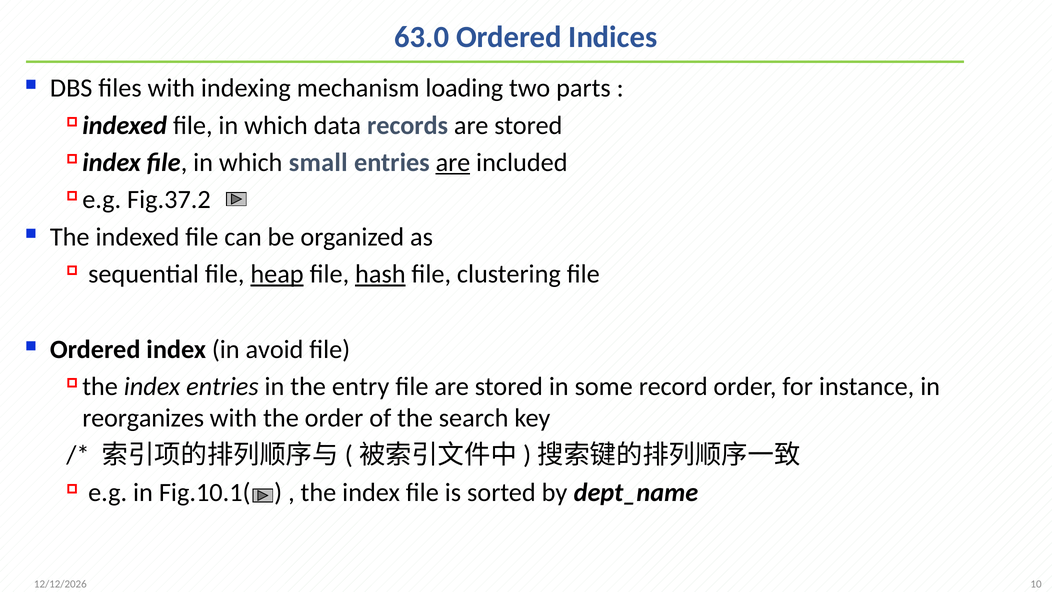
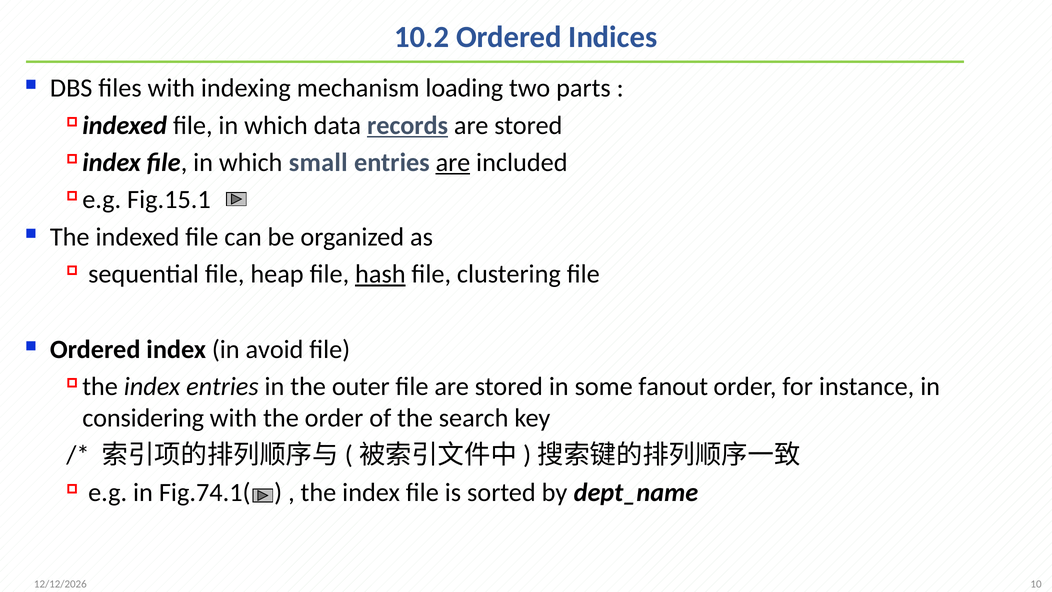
63.0: 63.0 -> 10.2 (422, 37)
records underline: none -> present (408, 125)
Fig.37.2: Fig.37.2 -> Fig.15.1 (169, 199)
heap underline: present -> none (277, 274)
entry: entry -> outer (361, 386)
record: record -> fanout (673, 386)
reorganizes: reorganizes -> considering (143, 418)
Fig.10.1(: Fig.10.1( -> Fig.74.1( (205, 492)
